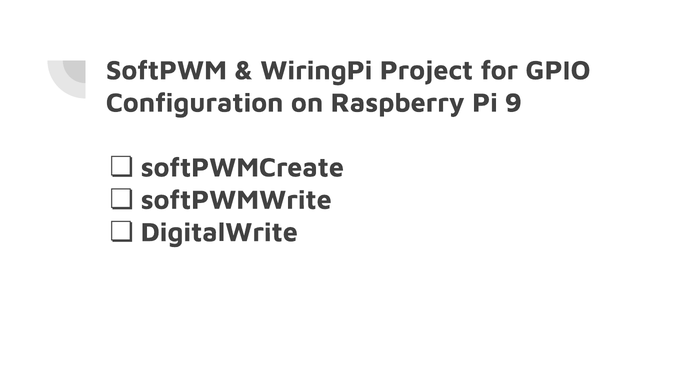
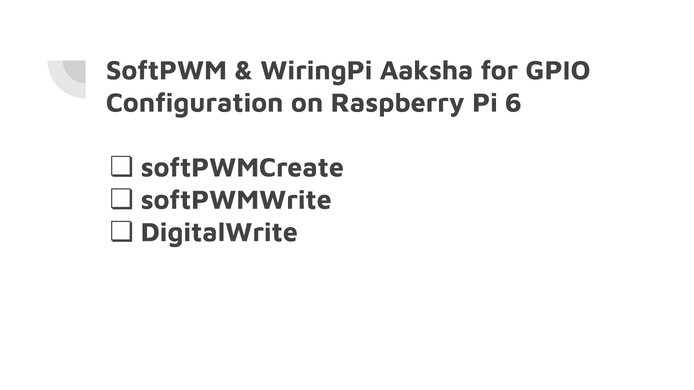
Project: Project -> Aaksha (427, 70)
9: 9 -> 6 (513, 103)
